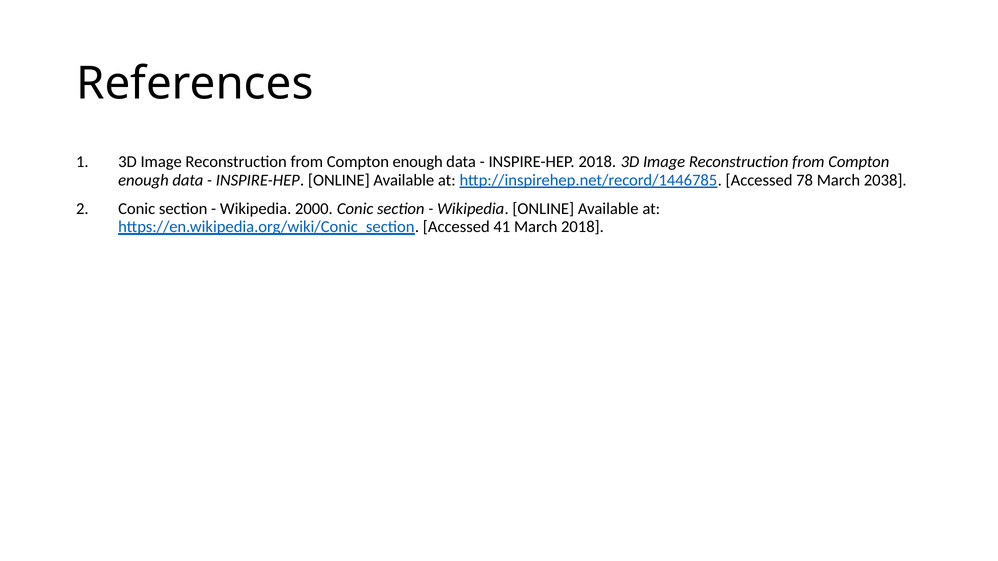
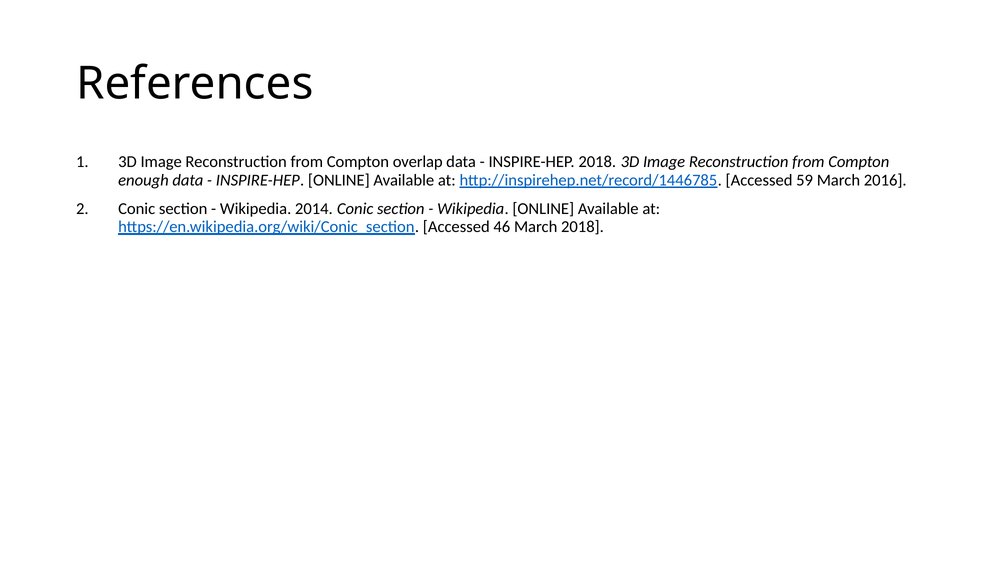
enough: enough -> overlap (418, 162)
78: 78 -> 59 (805, 180)
2038: 2038 -> 2016 (885, 180)
2000: 2000 -> 2014 (314, 209)
41: 41 -> 46 (502, 227)
